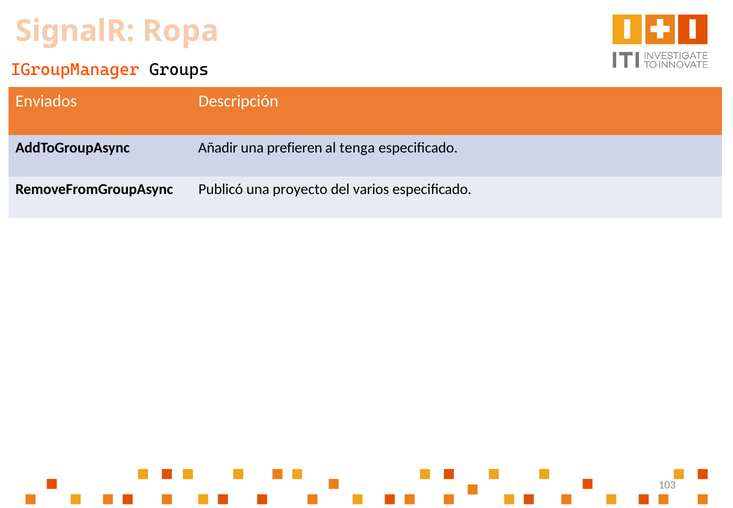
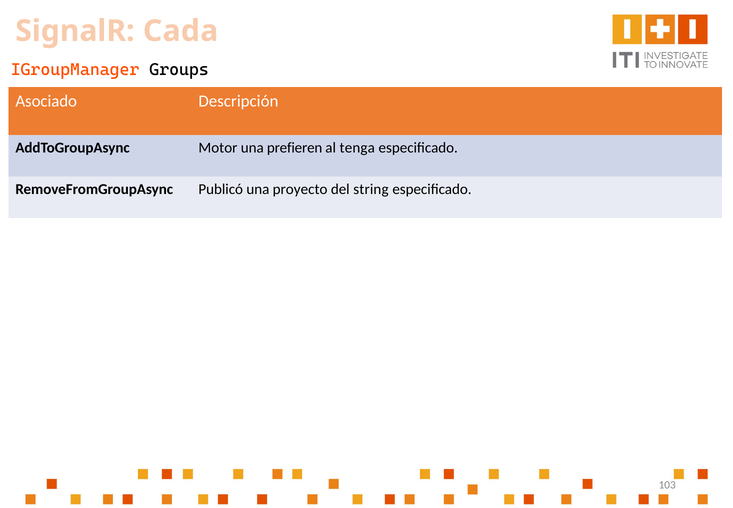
Ropa: Ropa -> Cada (181, 31)
Enviados: Enviados -> Asociado (46, 101)
Añadir: Añadir -> Motor (218, 148)
varios: varios -> string (371, 189)
